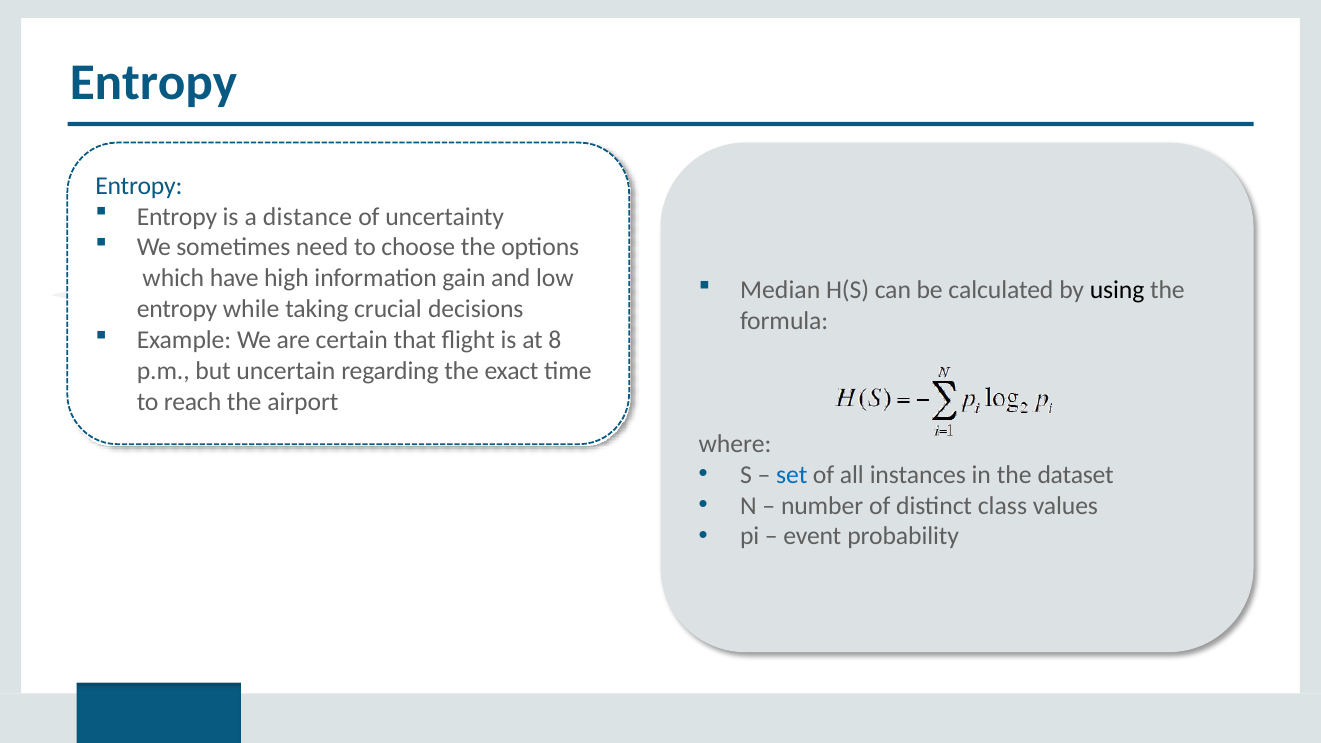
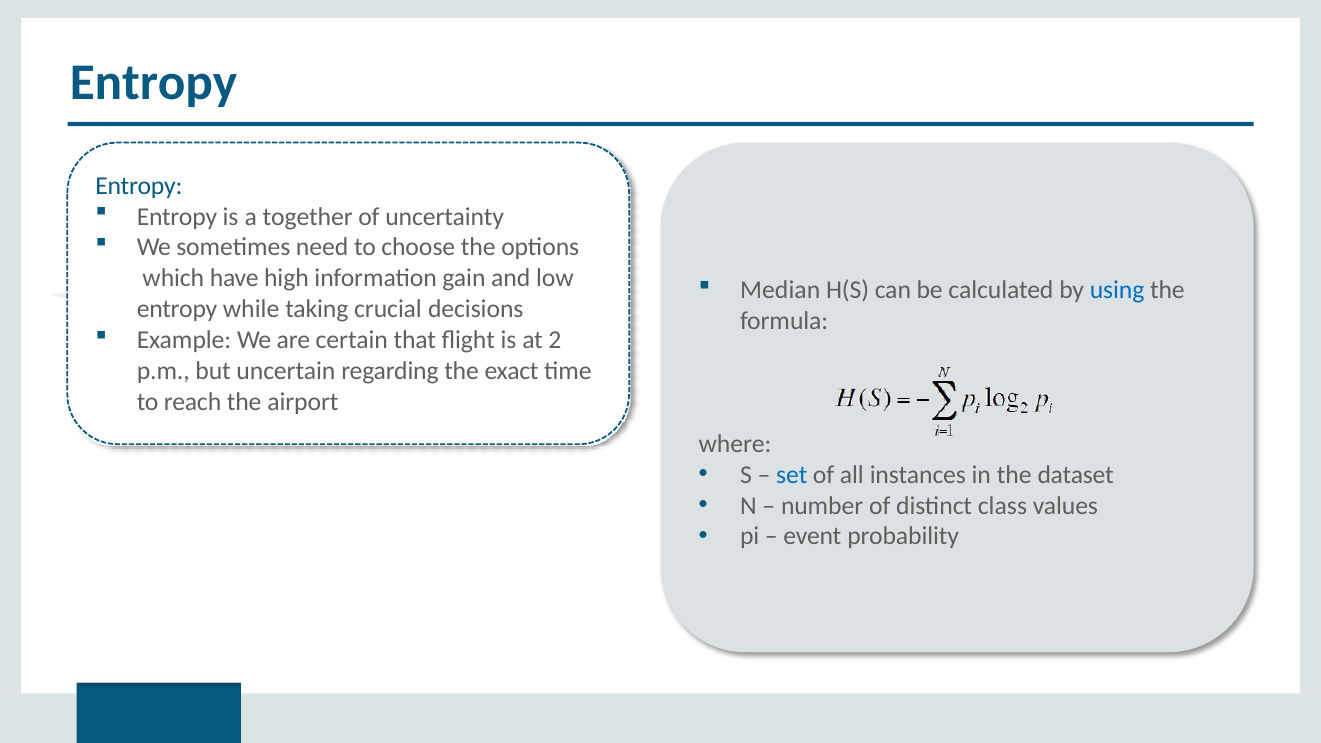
distance: distance -> together (308, 217)
using colour: black -> blue (1117, 290)
8: 8 -> 2 (555, 340)
